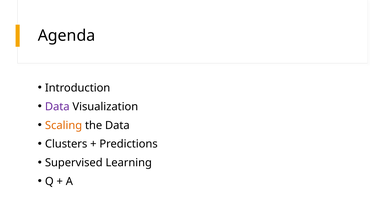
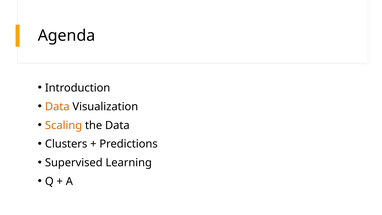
Data colour: purple -> orange (57, 107)
